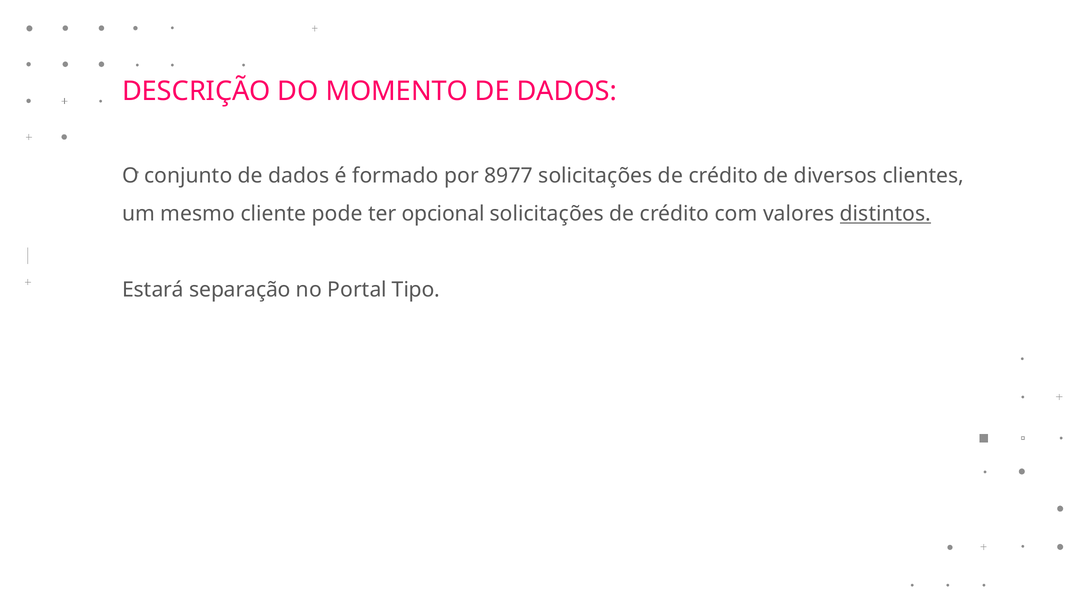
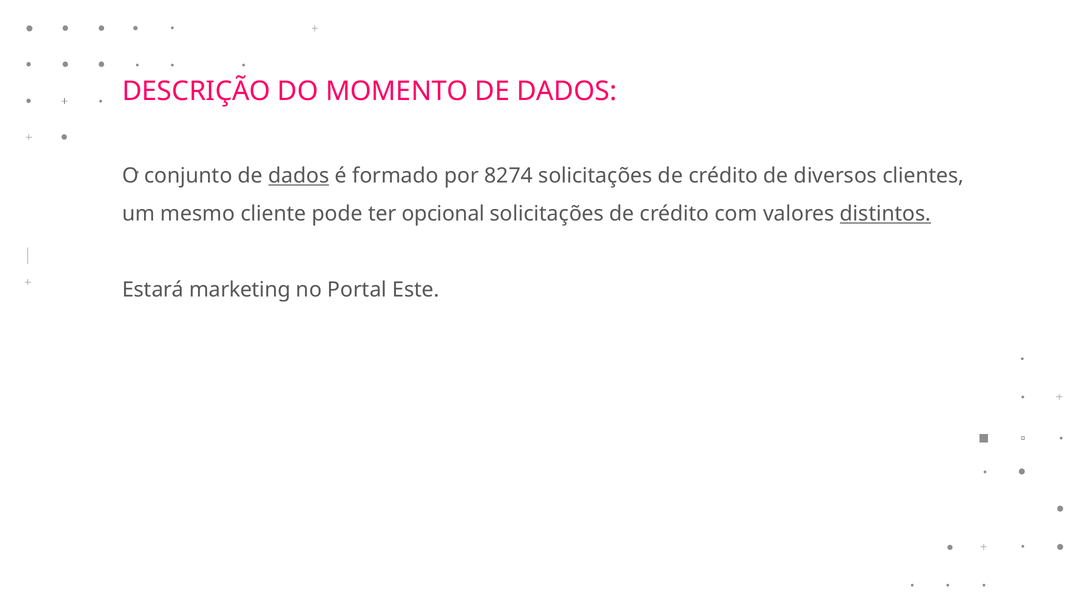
dados underline: none -> present (299, 176)
8977: 8977 -> 8274 (508, 176)
separação: separação -> marketing (240, 290)
Tipo: Tipo -> Este (416, 290)
